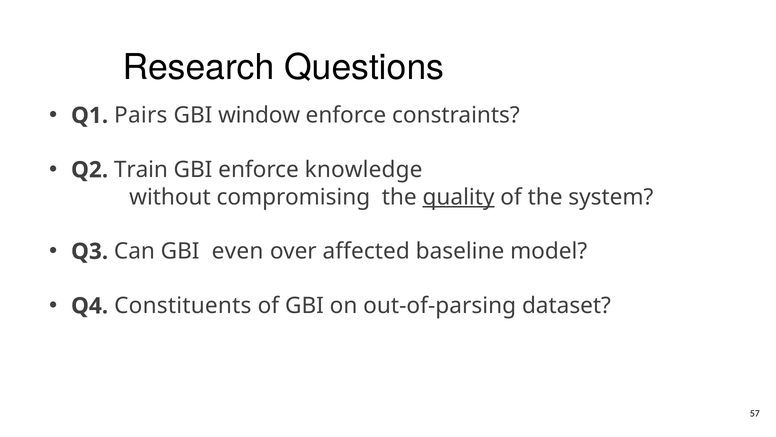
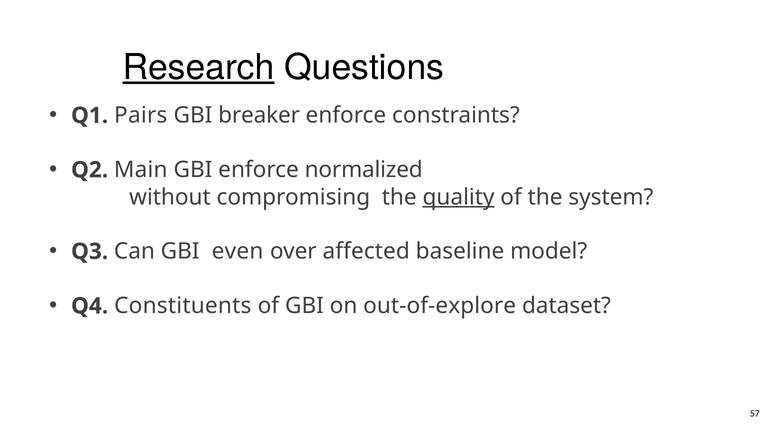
Research underline: none -> present (199, 67)
window: window -> breaker (259, 115)
Train: Train -> Main (141, 170)
knowledge: knowledge -> normalized (364, 170)
out-of-parsing: out-of-parsing -> out-of-explore (440, 306)
